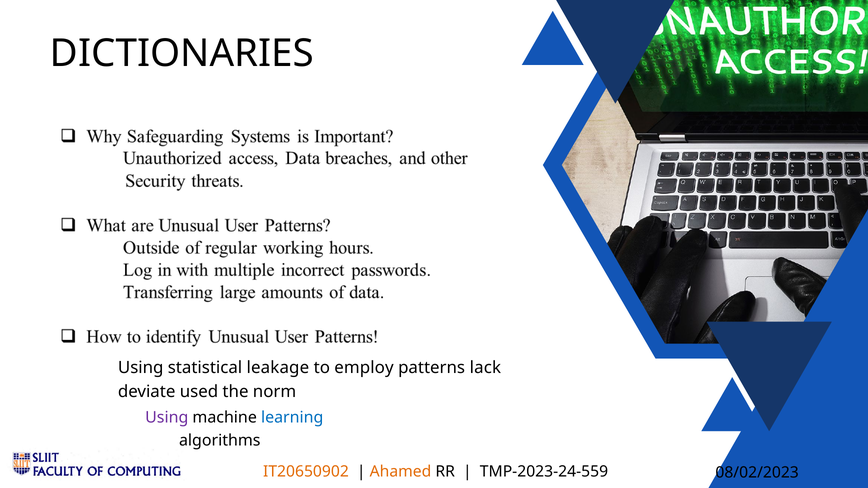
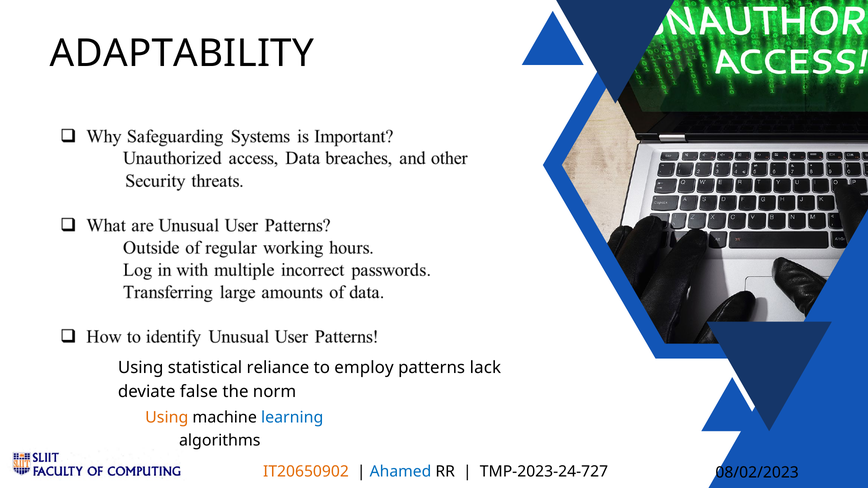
DICTIONARIES: DICTIONARIES -> ADAPTABILITY (182, 54)
leakage: leakage -> reliance (278, 368)
used: used -> false (199, 392)
Using colour: purple -> orange (167, 418)
Ahamed colour: orange -> blue (401, 472)
TMP-2023-24-559: TMP-2023-24-559 -> TMP-2023-24-727 (544, 472)
